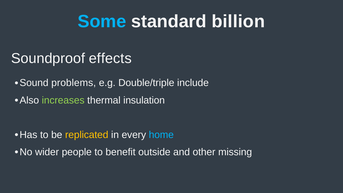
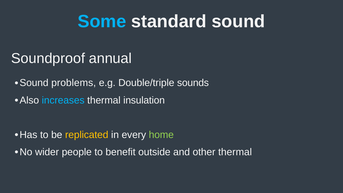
billion: billion -> sound (238, 21)
effects: effects -> annual (110, 58)
include: include -> sounds (193, 83)
increases colour: light green -> light blue (63, 100)
home colour: light blue -> light green (161, 135)
other missing: missing -> thermal (235, 152)
